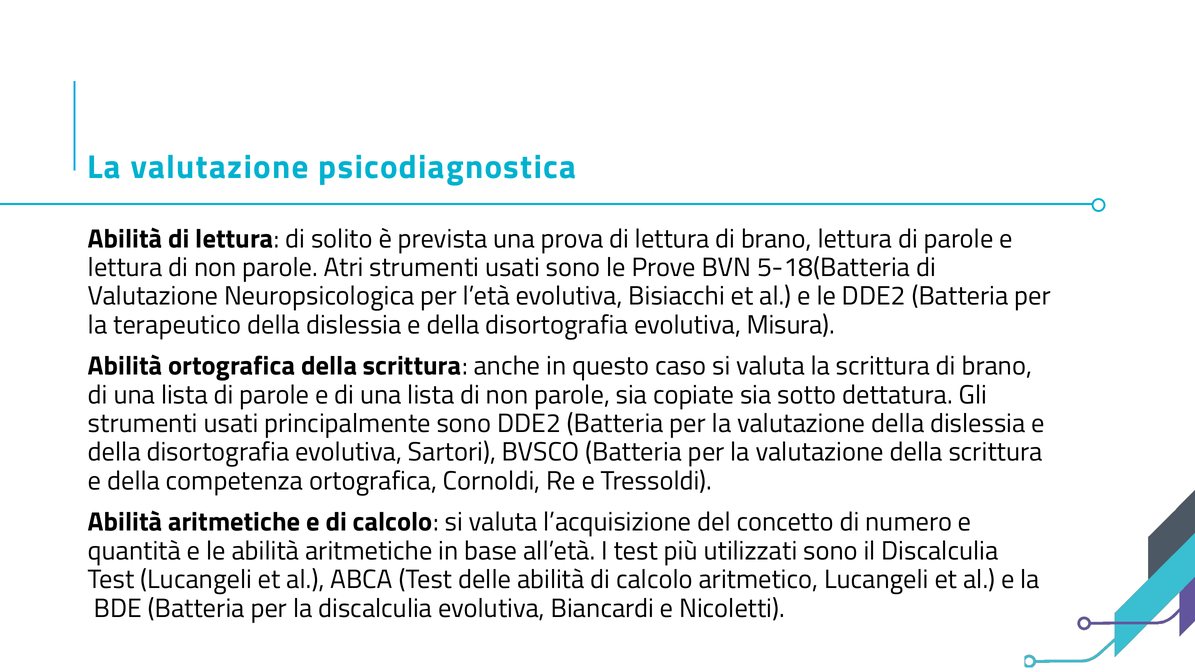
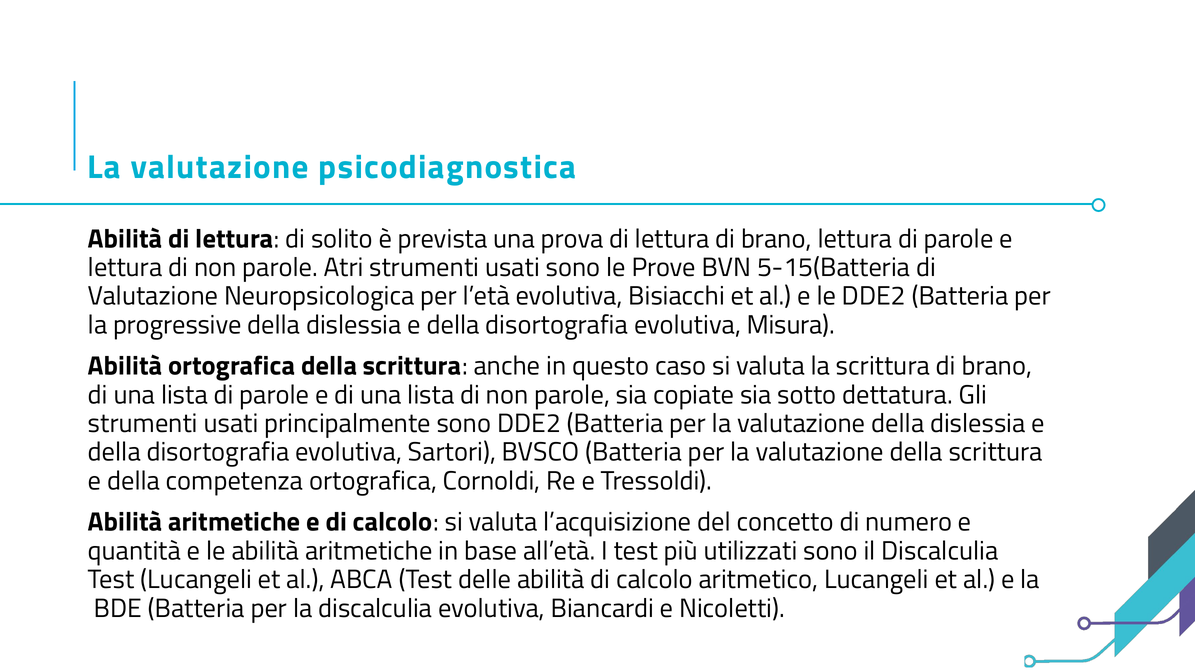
5-18(Batteria: 5-18(Batteria -> 5-15(Batteria (834, 268)
terapeutico: terapeutico -> progressive (177, 325)
